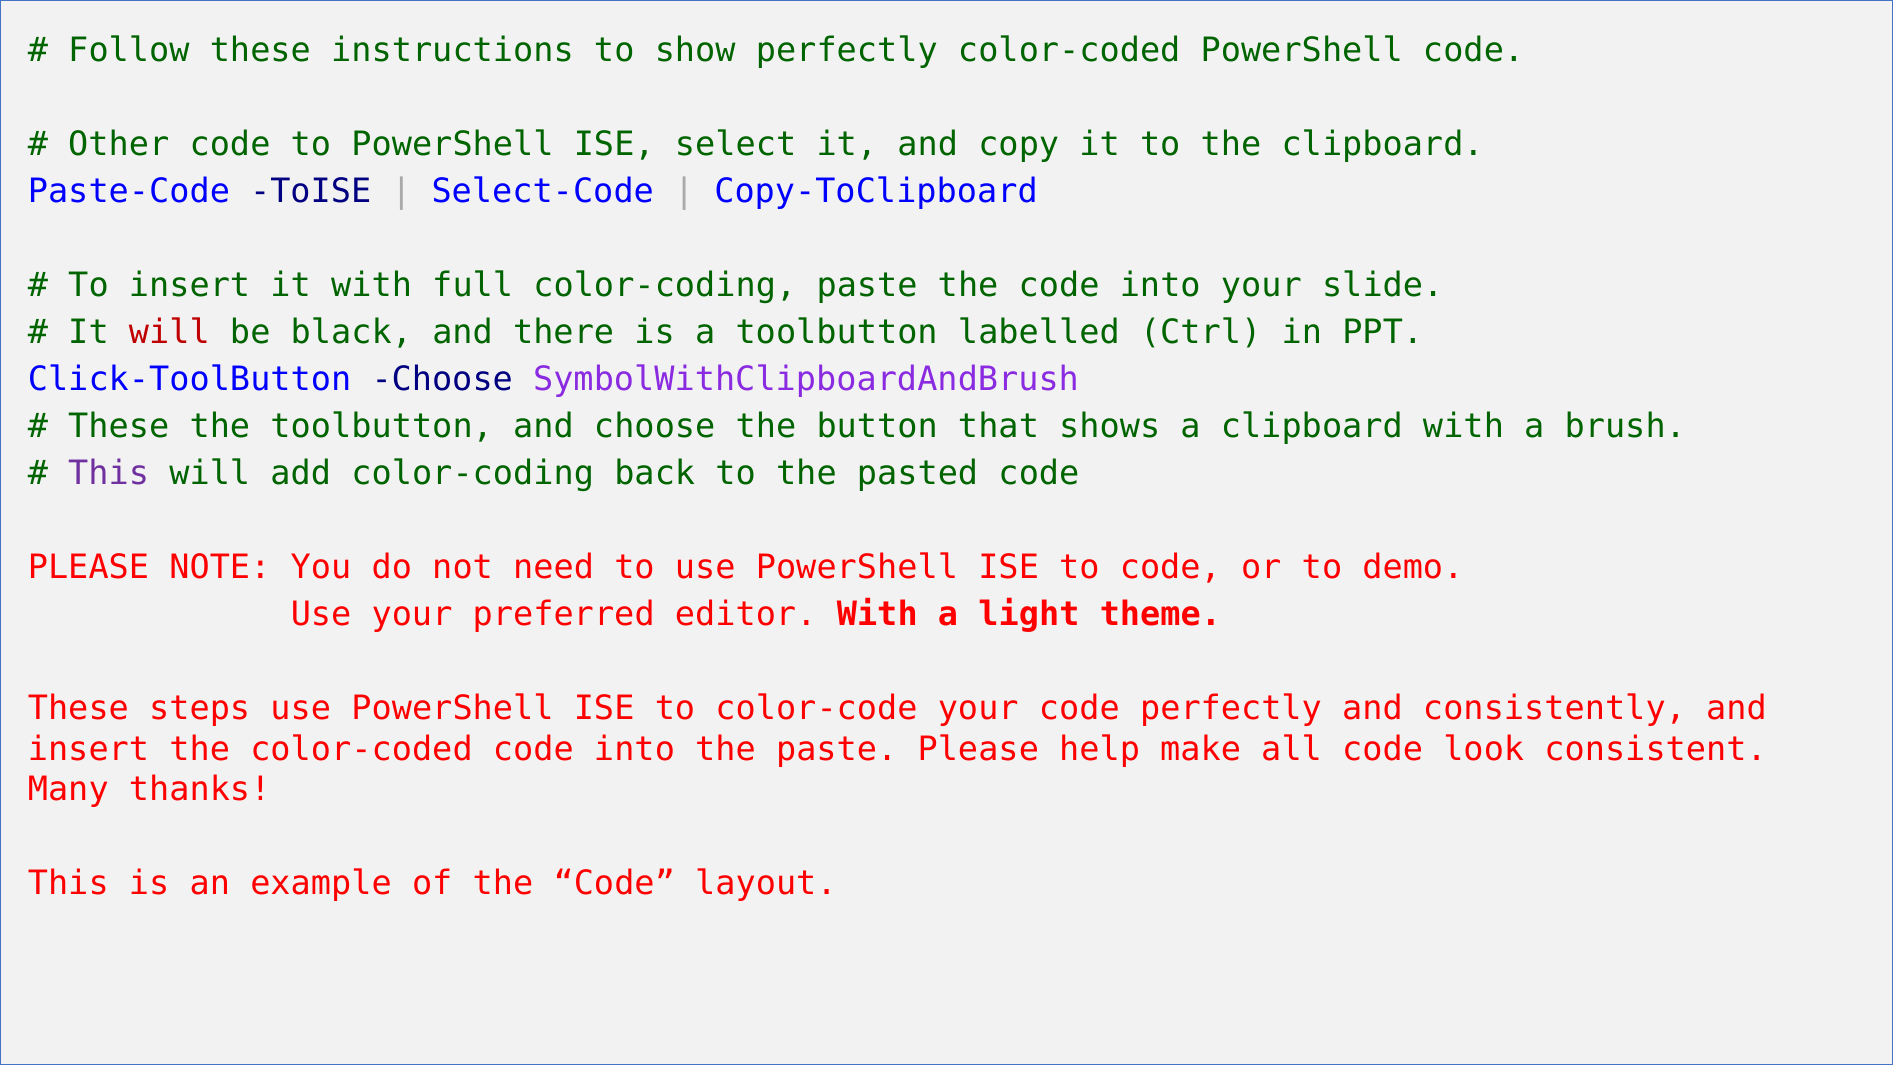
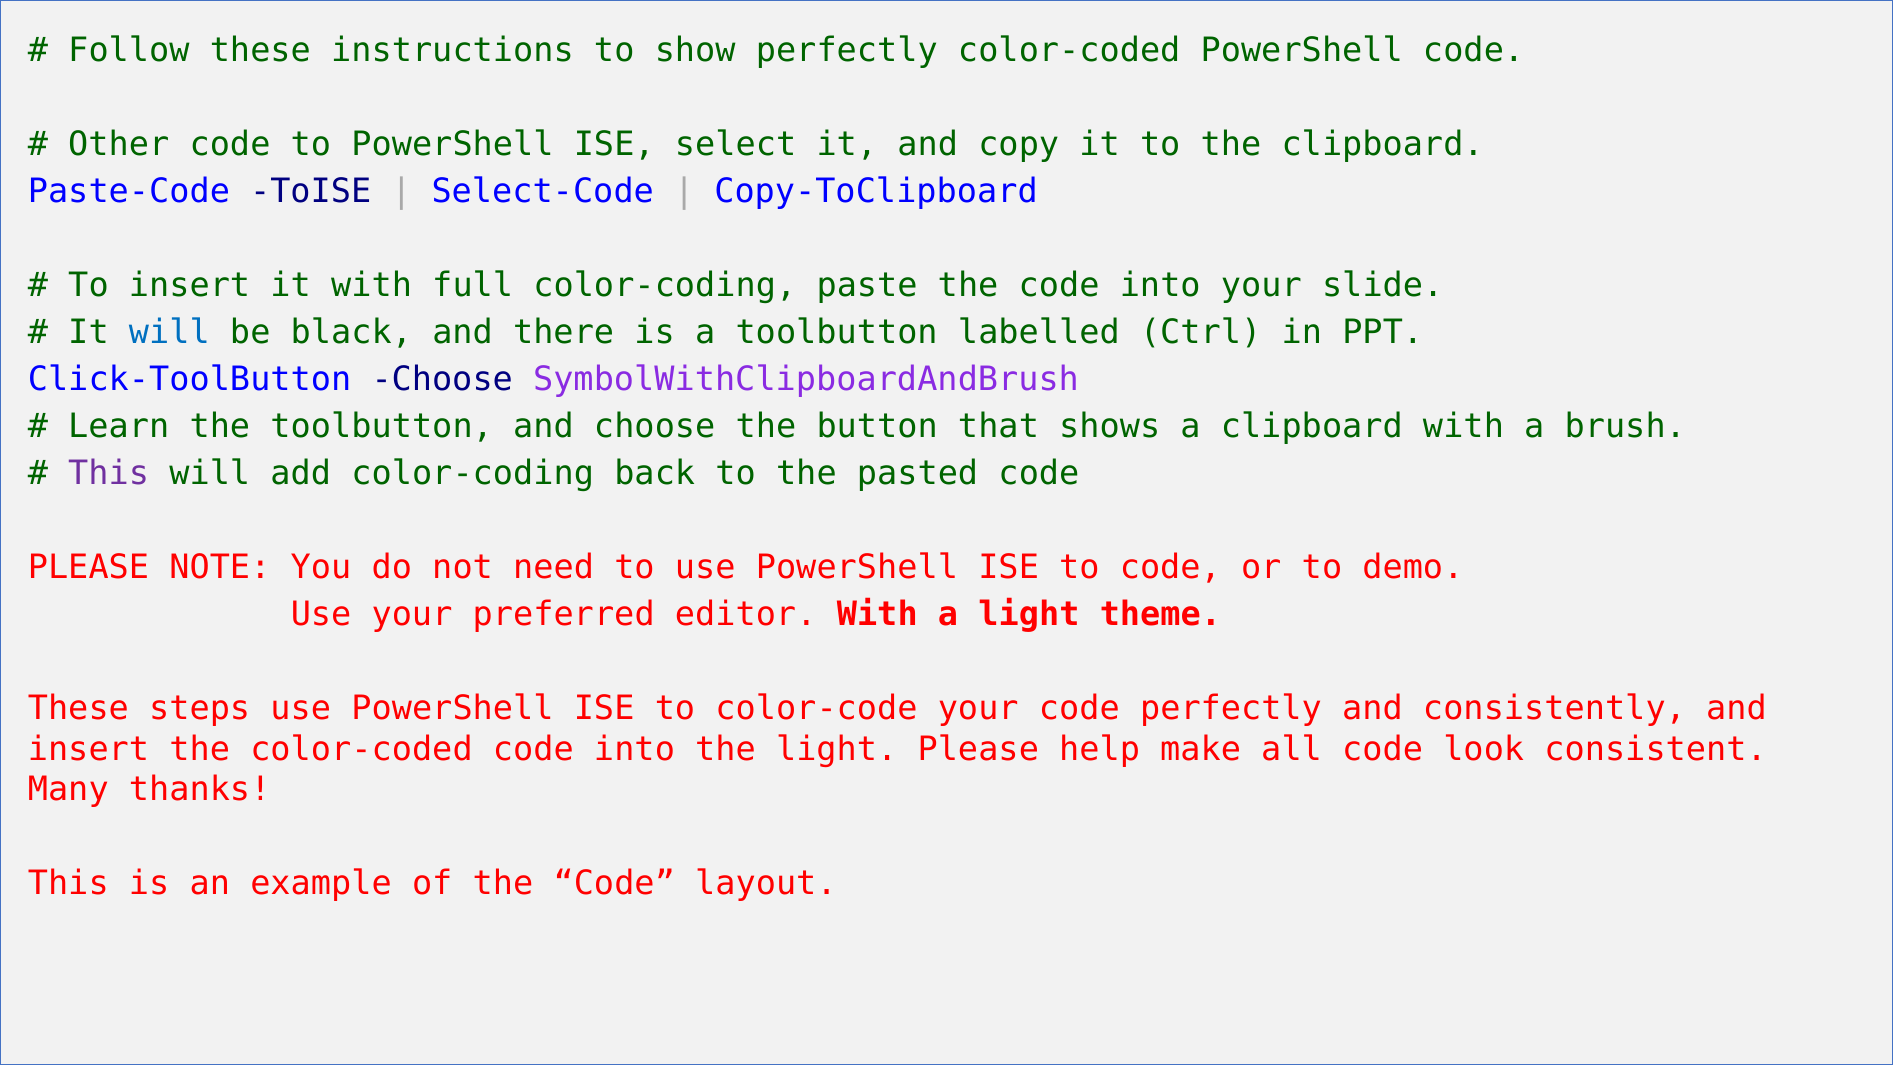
will colour: red -> blue (169, 333)
These: These -> Learn (119, 427)
the paste: paste -> light (837, 749)
